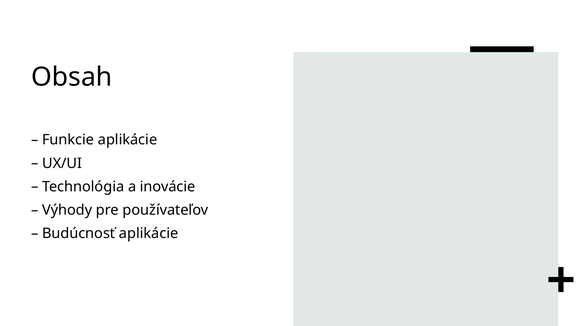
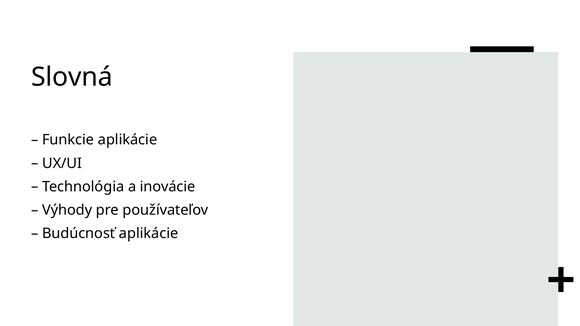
Obsah: Obsah -> Slovná (72, 77)
